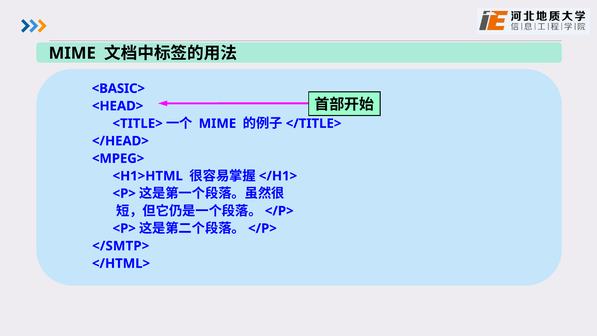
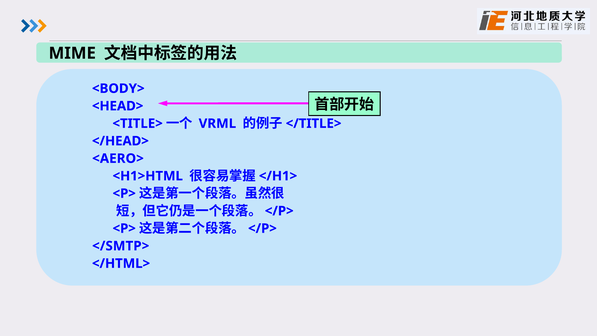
<BASIC>: <BASIC> -> <BODY> (118, 88)
MIME: MIME -> VRML (217, 123)
<MPEG>: <MPEG> -> <AERO> (118, 158)
